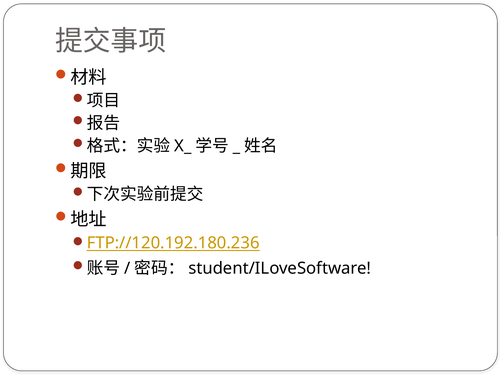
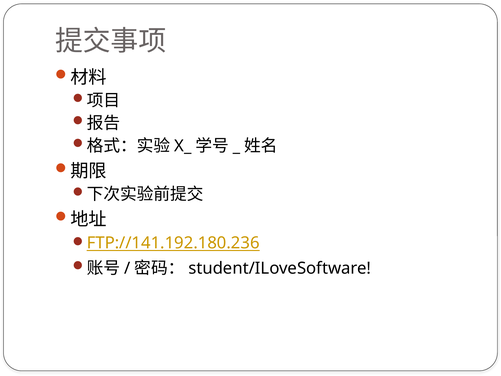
FTP://120.192.180.236: FTP://120.192.180.236 -> FTP://141.192.180.236 (173, 243)
